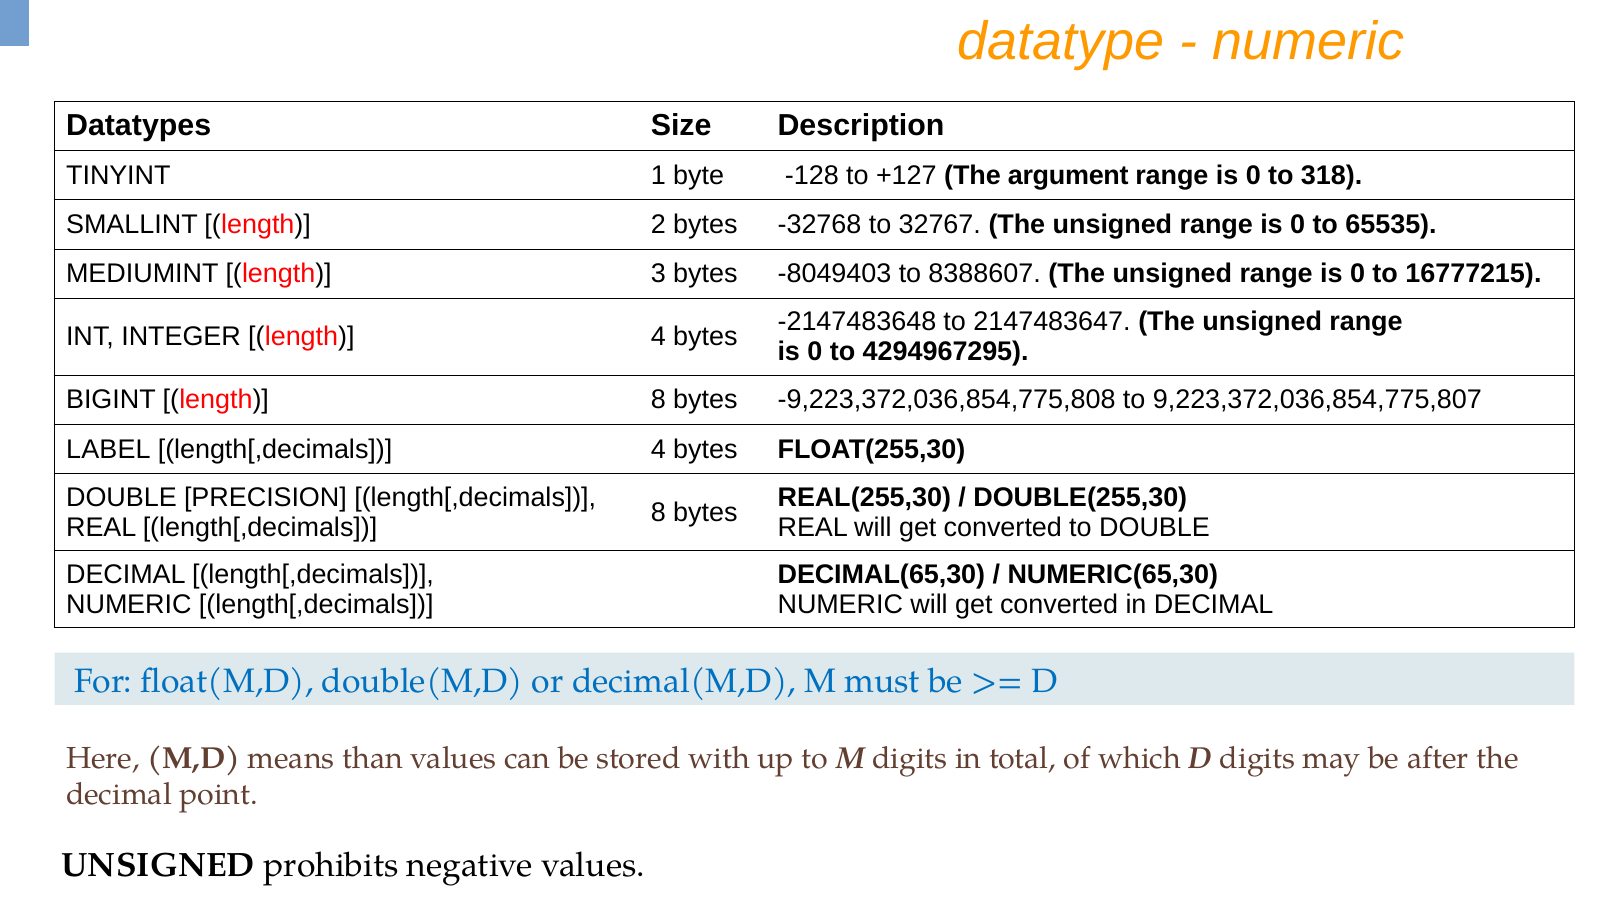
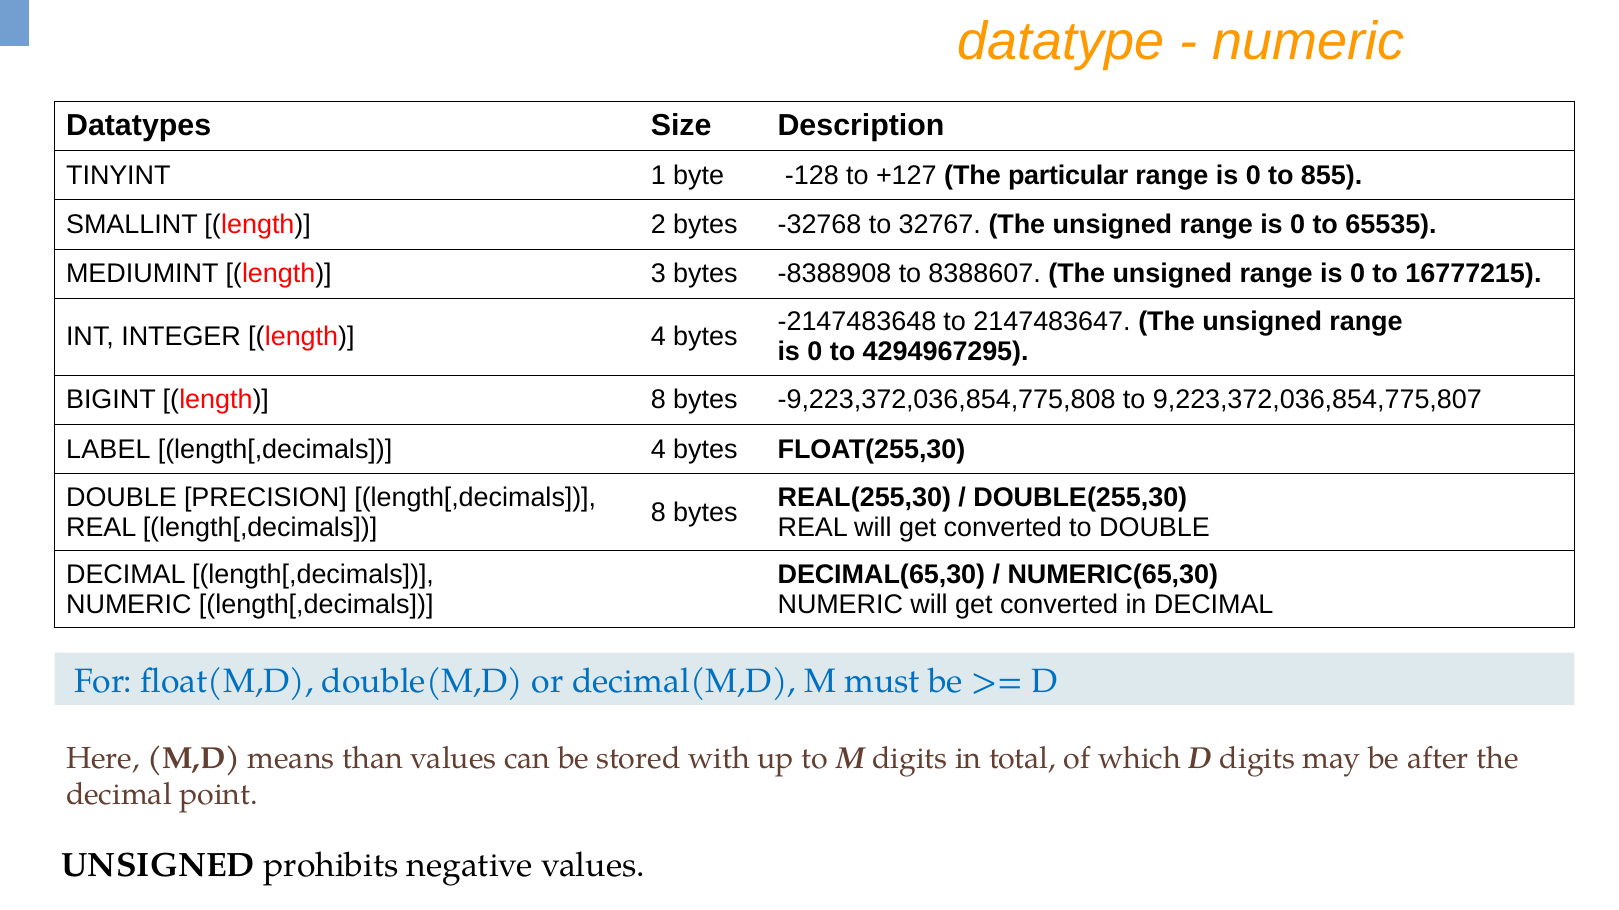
argument: argument -> particular (1068, 176)
318: 318 -> 855 (1332, 176)
-8049403: -8049403 -> -8388908 (835, 274)
